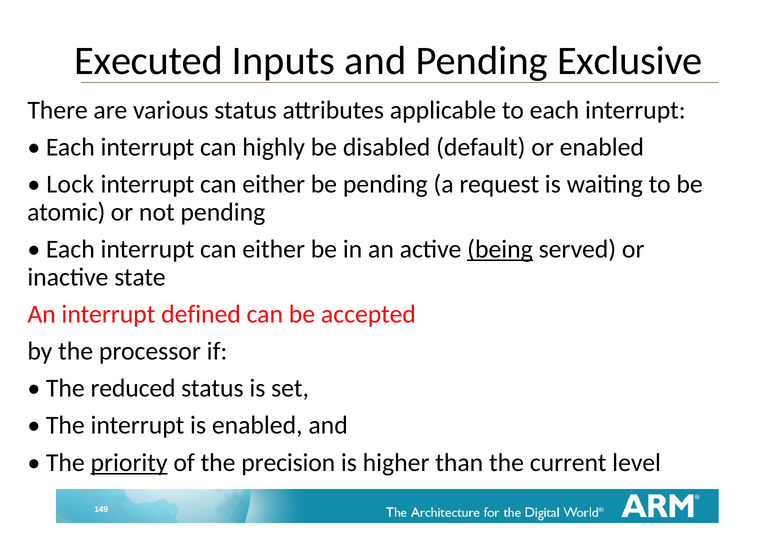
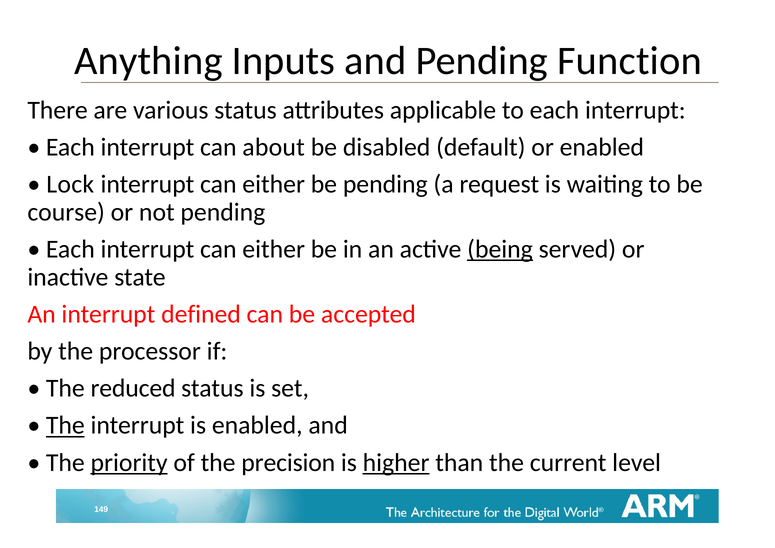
Executed: Executed -> Anything (149, 61)
Exclusive: Exclusive -> Function (630, 61)
highly: highly -> about (274, 147)
atomic: atomic -> course (66, 212)
The underline: none -> present (65, 425)
higher underline: none -> present (396, 462)
